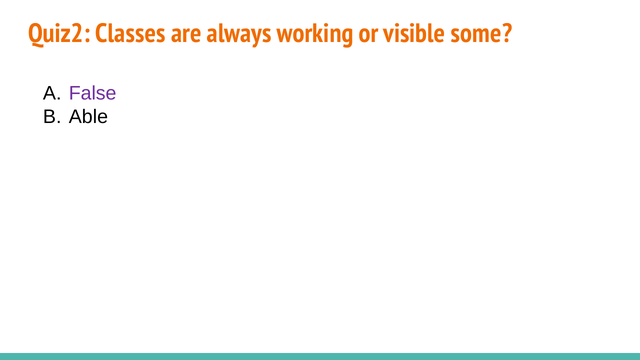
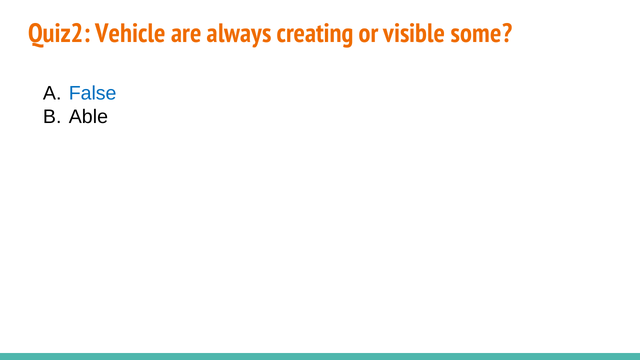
Classes: Classes -> Vehicle (131, 34)
working: working -> creating (315, 34)
False colour: purple -> blue (93, 93)
